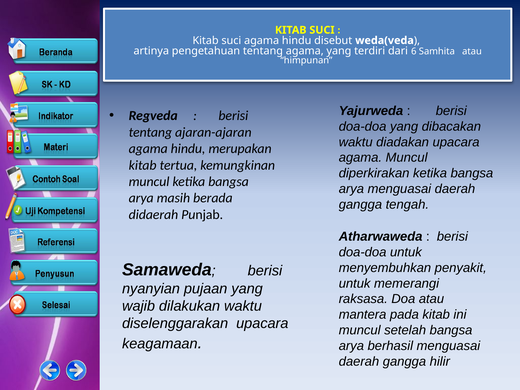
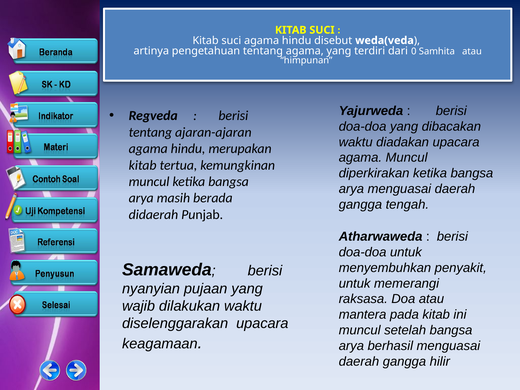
6: 6 -> 0 (414, 51)
